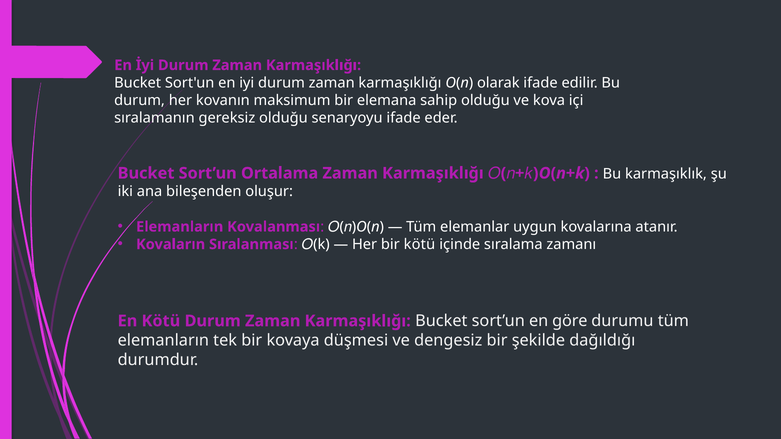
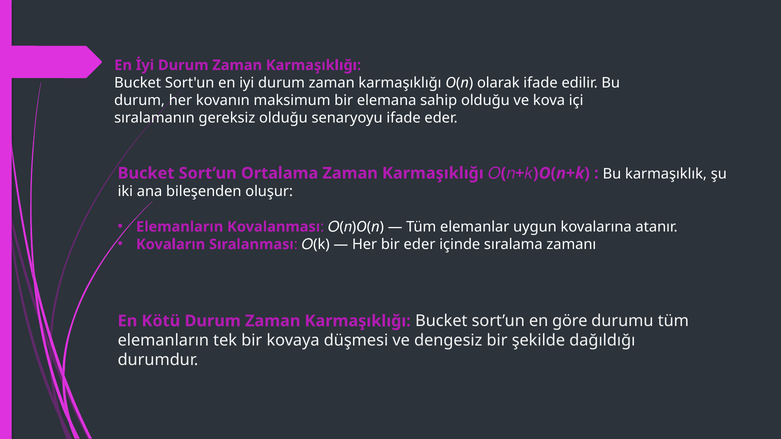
bir kötü: kötü -> eder (419, 245)
